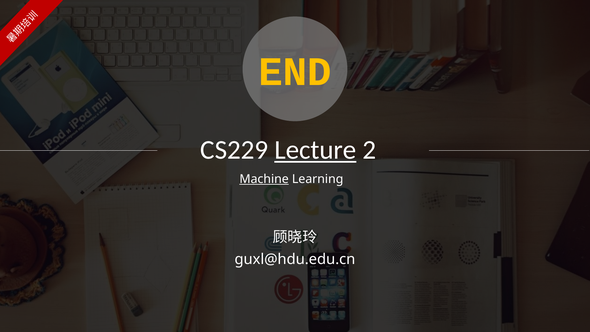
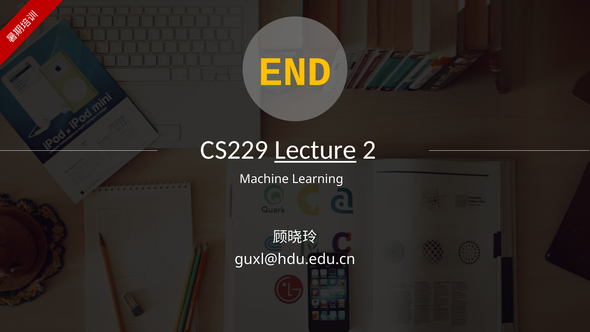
Machine underline: present -> none (264, 179)
